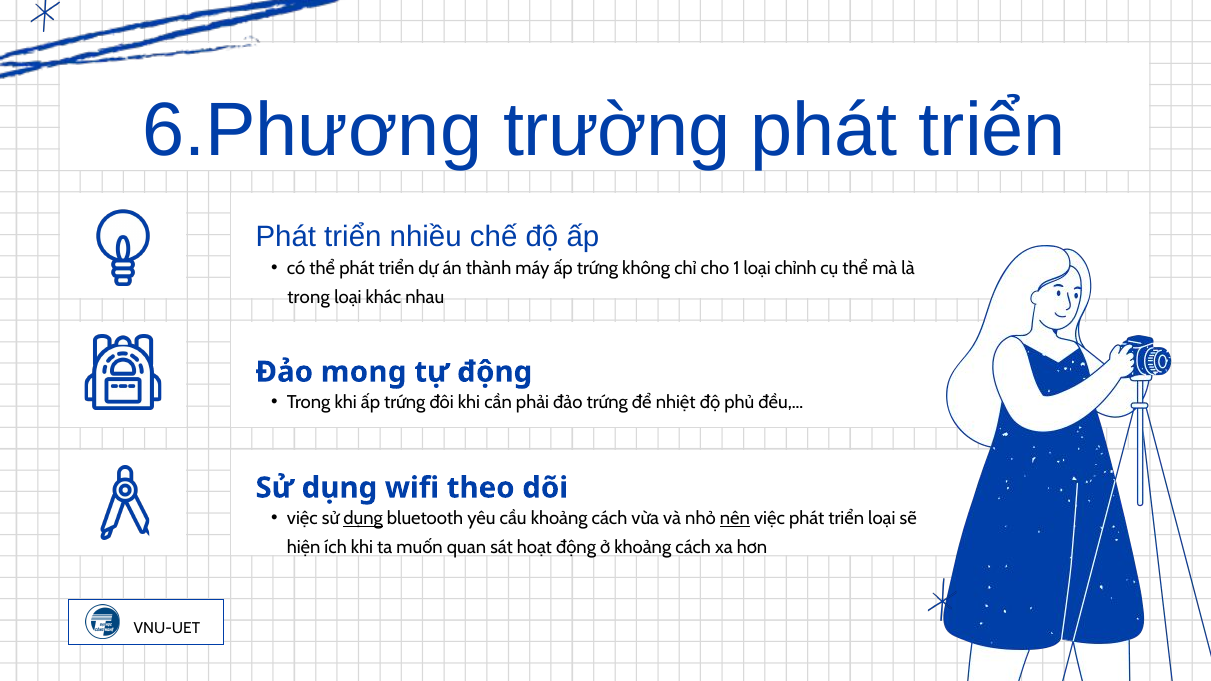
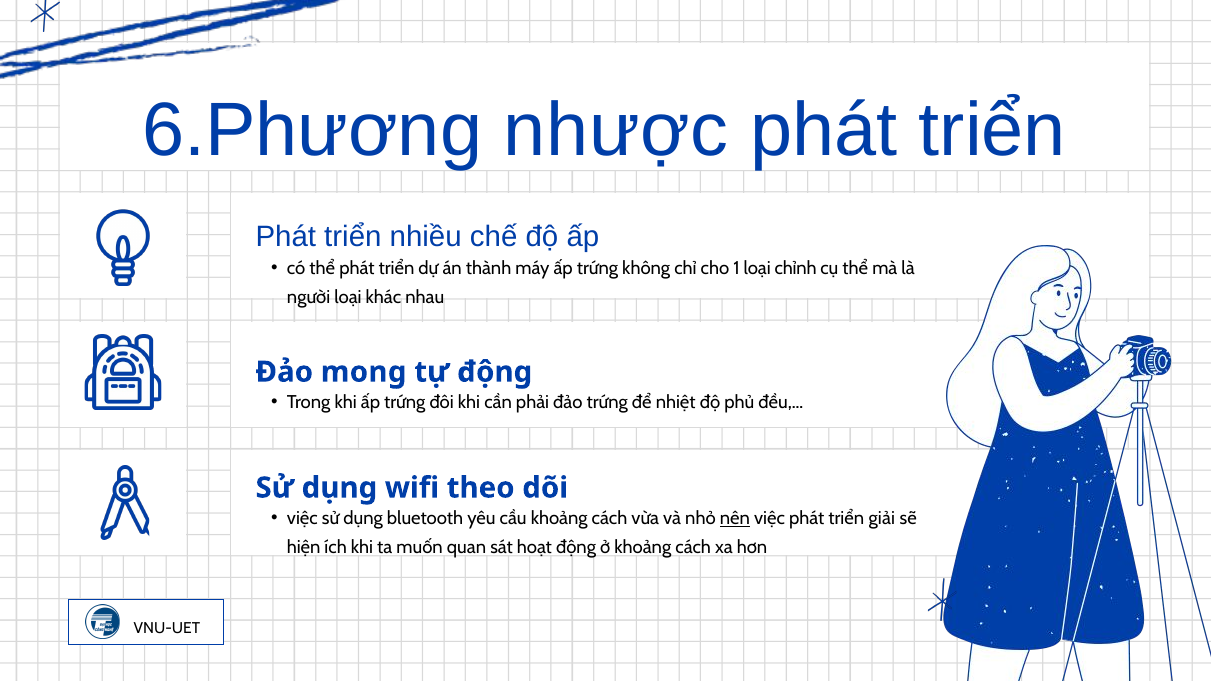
trường: trường -> nhược (616, 130)
trong: trong -> người (309, 297)
dụng underline: present -> none (363, 519)
triển loại: loại -> giải (882, 519)
